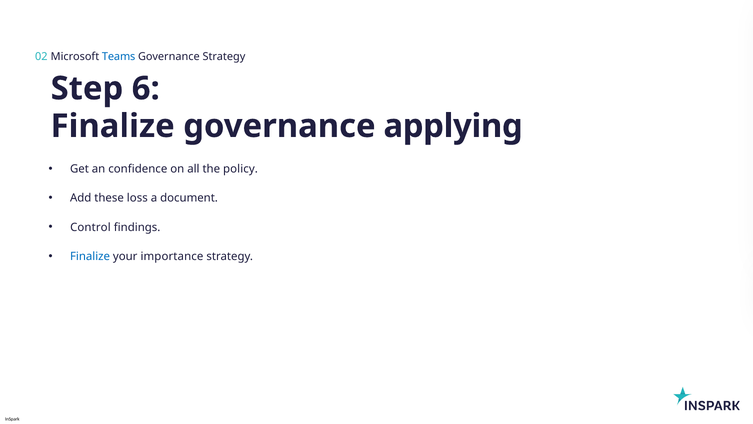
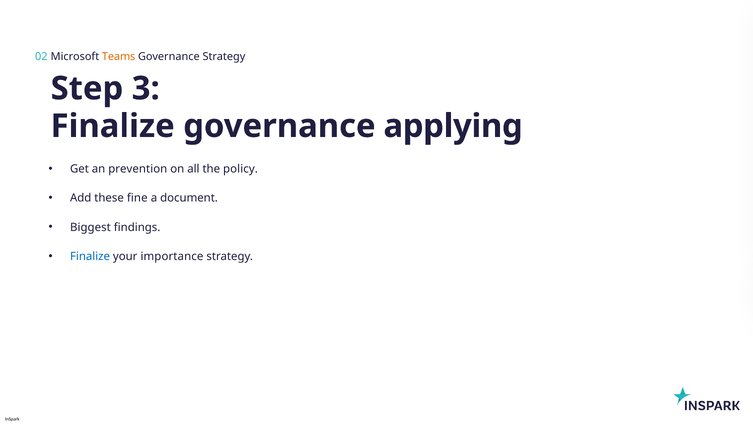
Teams colour: blue -> orange (119, 57)
6: 6 -> 3 (146, 88)
confidence: confidence -> prevention (138, 169)
loss: loss -> fine (137, 198)
Control: Control -> Biggest (90, 227)
